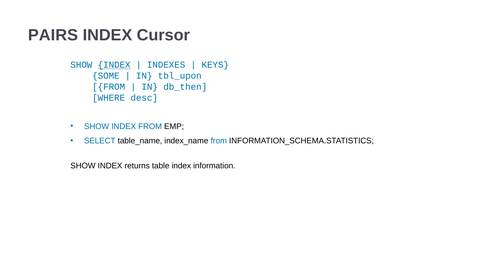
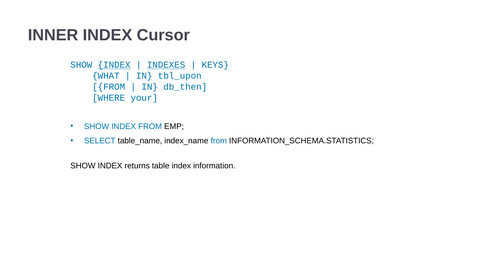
PAIRS: PAIRS -> INNER (53, 35)
INDEXES underline: none -> present (166, 65)
SOME: SOME -> WHAT (106, 76)
desc: desc -> your (144, 98)
